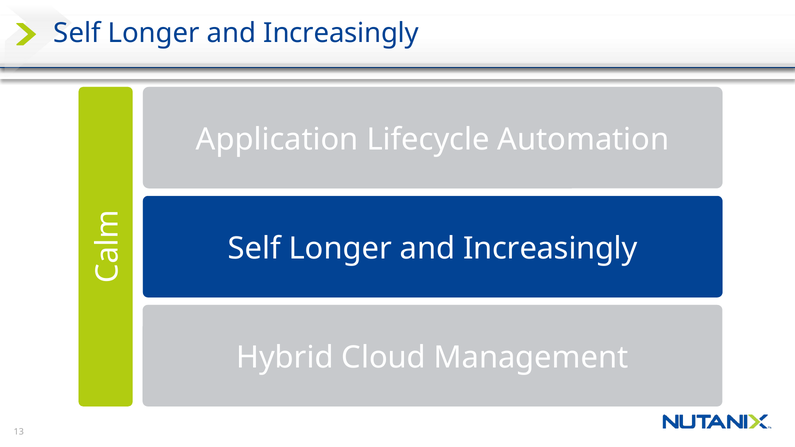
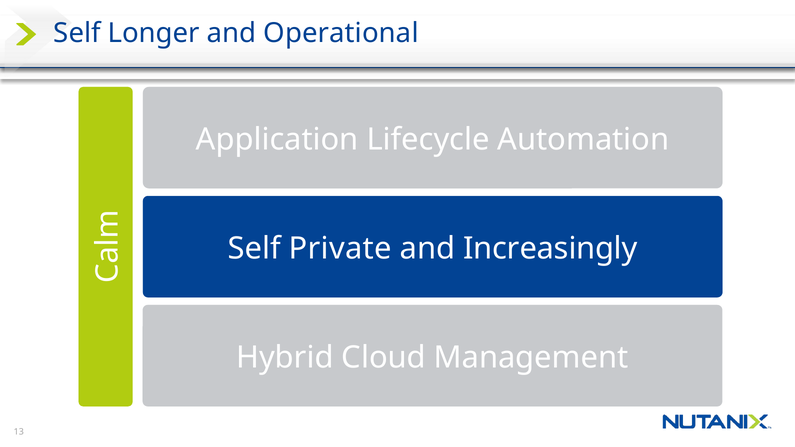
Increasingly: Increasingly -> Operational (341, 33)
Longer: Longer -> Private (340, 249)
